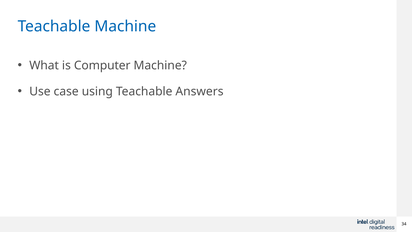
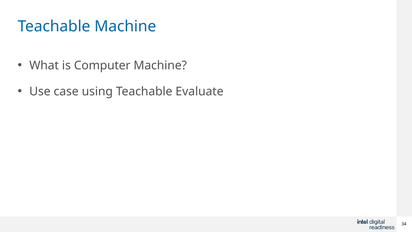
Answers: Answers -> Evaluate (200, 91)
